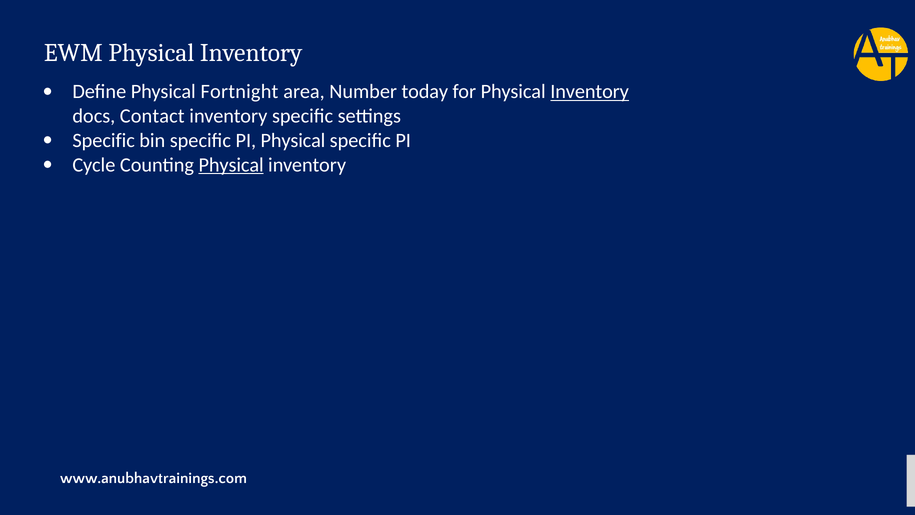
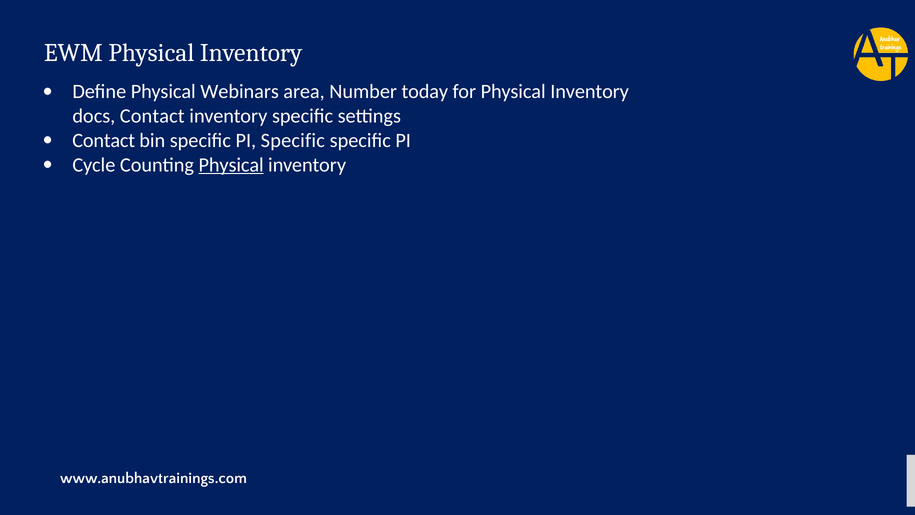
Fortnight: Fortnight -> Webinars (240, 92)
Inventory underline: present -> none (590, 92)
Specific: Specific -> Contact (104, 140)
PI Physical: Physical -> Specific (293, 140)
